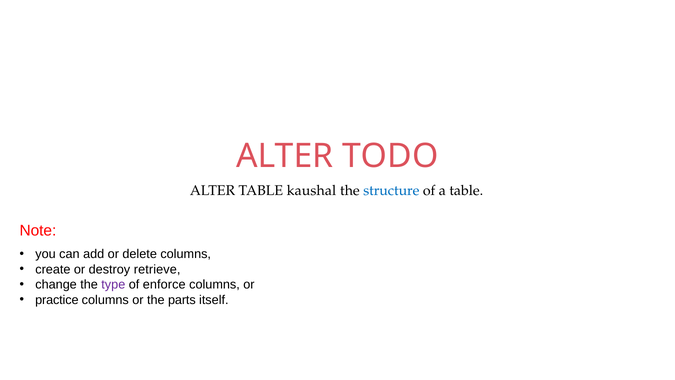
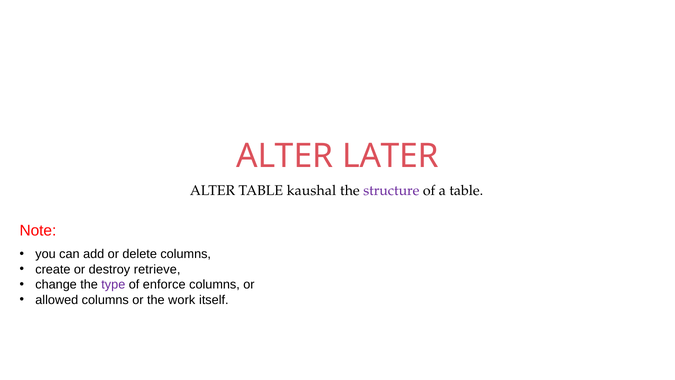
TODO: TODO -> LATER (390, 156)
structure colour: blue -> purple (391, 191)
practice: practice -> allowed (57, 300)
parts: parts -> work (182, 300)
